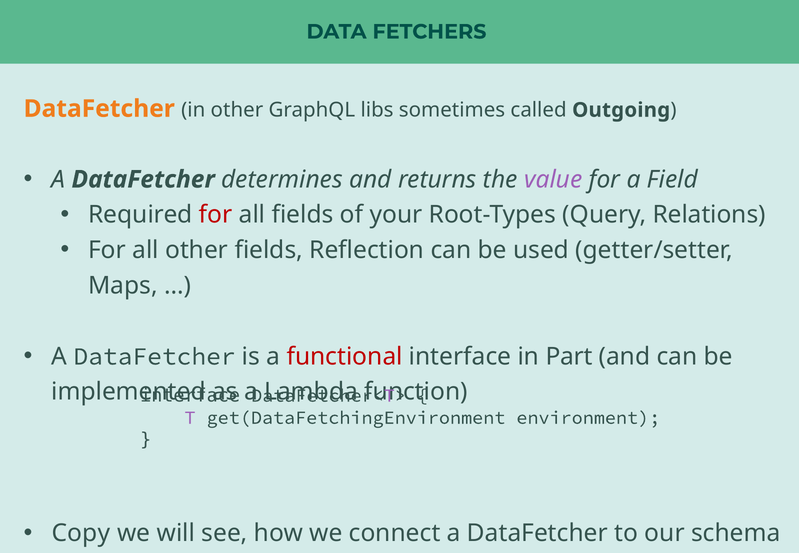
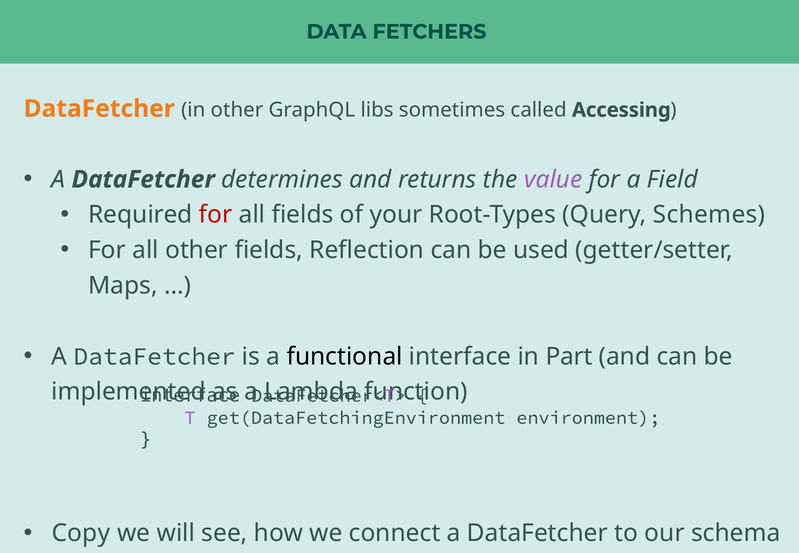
Outgoing: Outgoing -> Accessing (621, 110)
Relations: Relations -> Schemes (709, 215)
functional colour: red -> black (345, 356)
